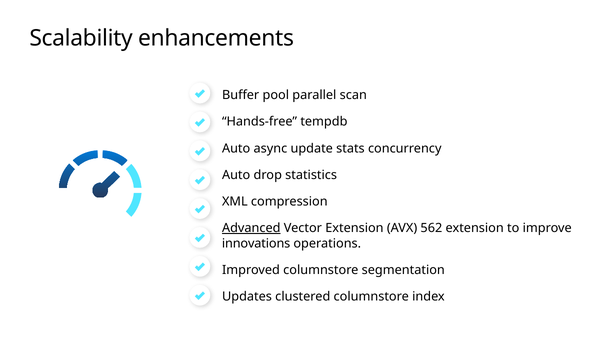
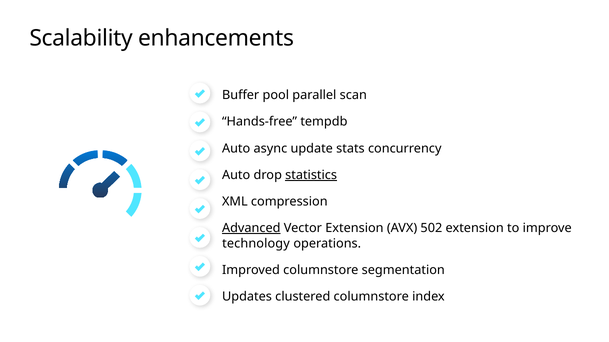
statistics underline: none -> present (311, 175)
562: 562 -> 502 (431, 229)
innovations: innovations -> technology (256, 244)
